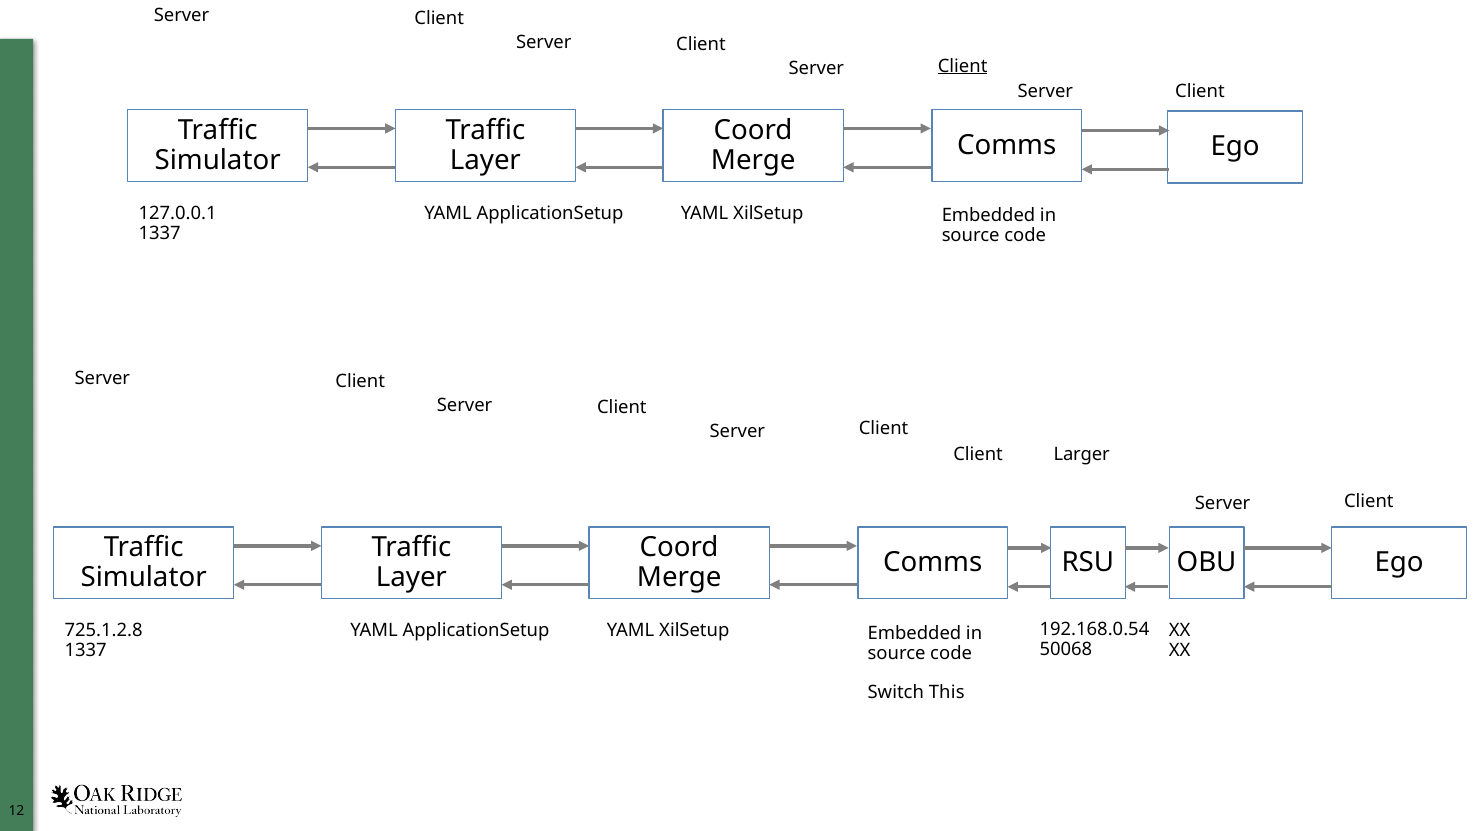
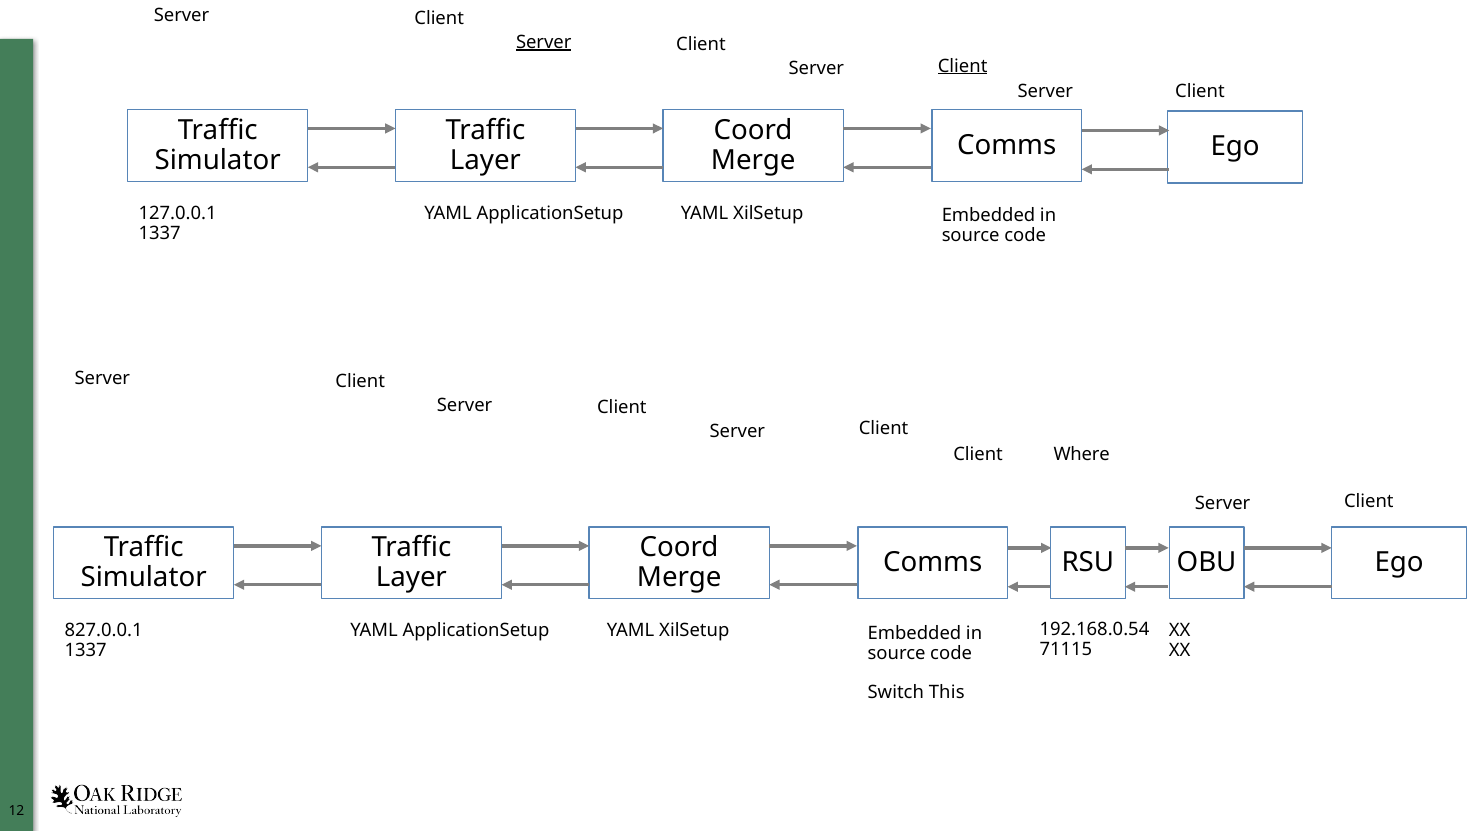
Server underline: none -> present (544, 42)
Larger: Larger -> Where (1082, 454)
725.1.2.8: 725.1.2.8 -> 827.0.0.1 (104, 630)
50068: 50068 -> 71115 (1066, 649)
